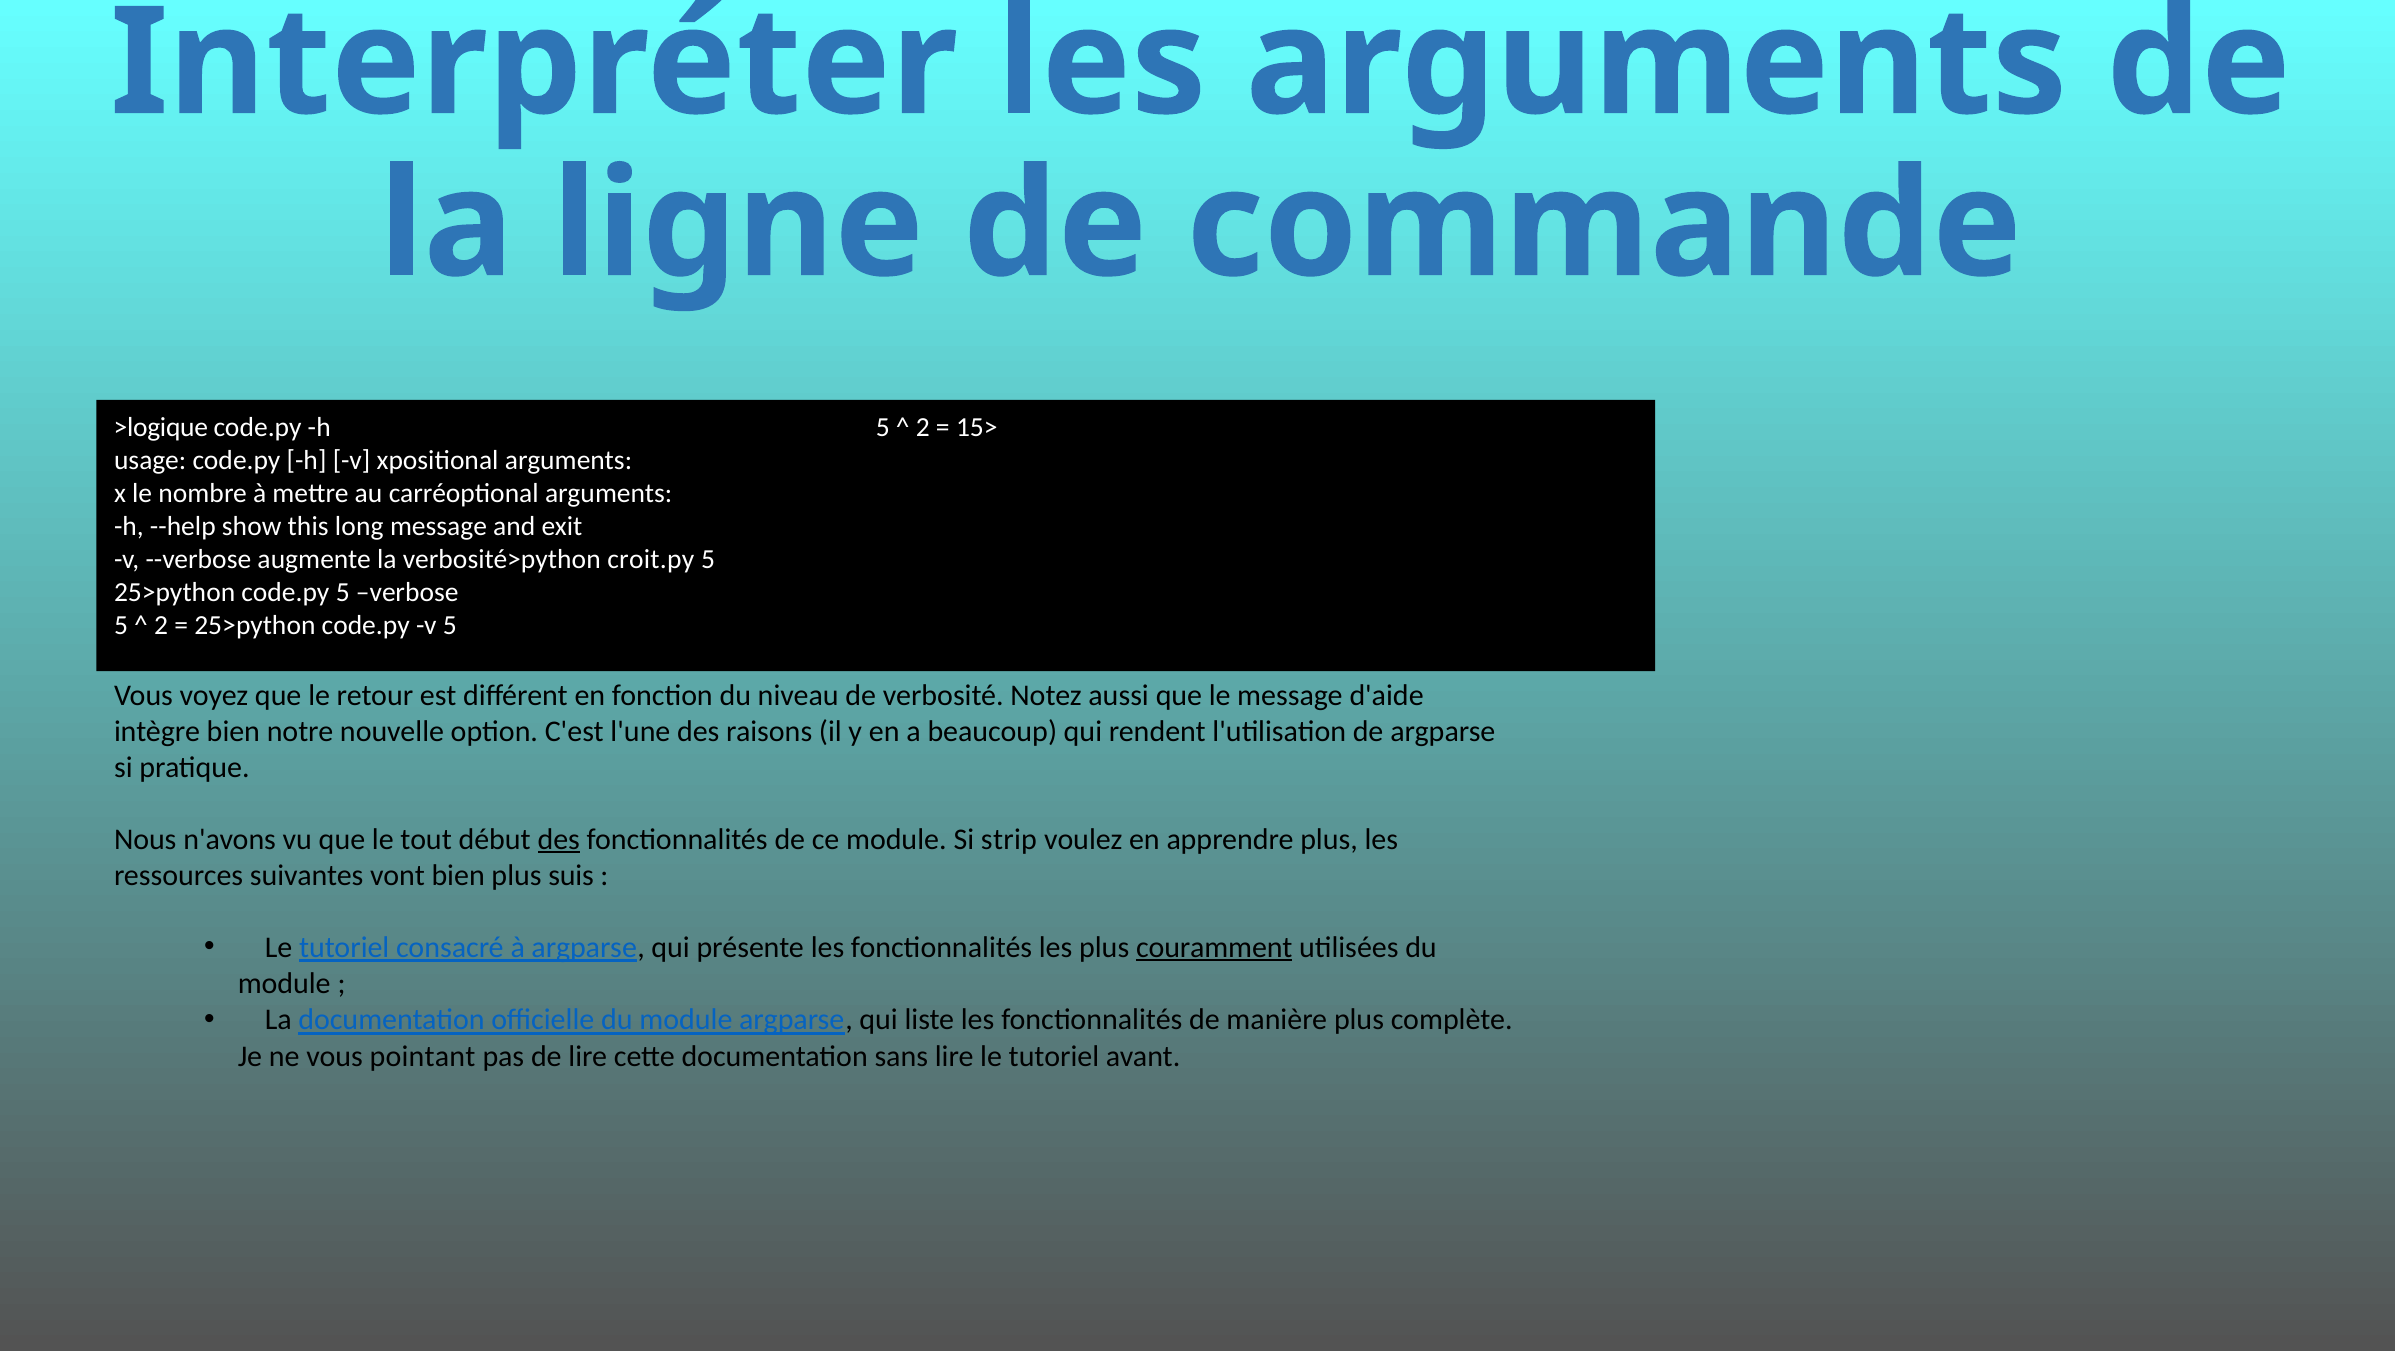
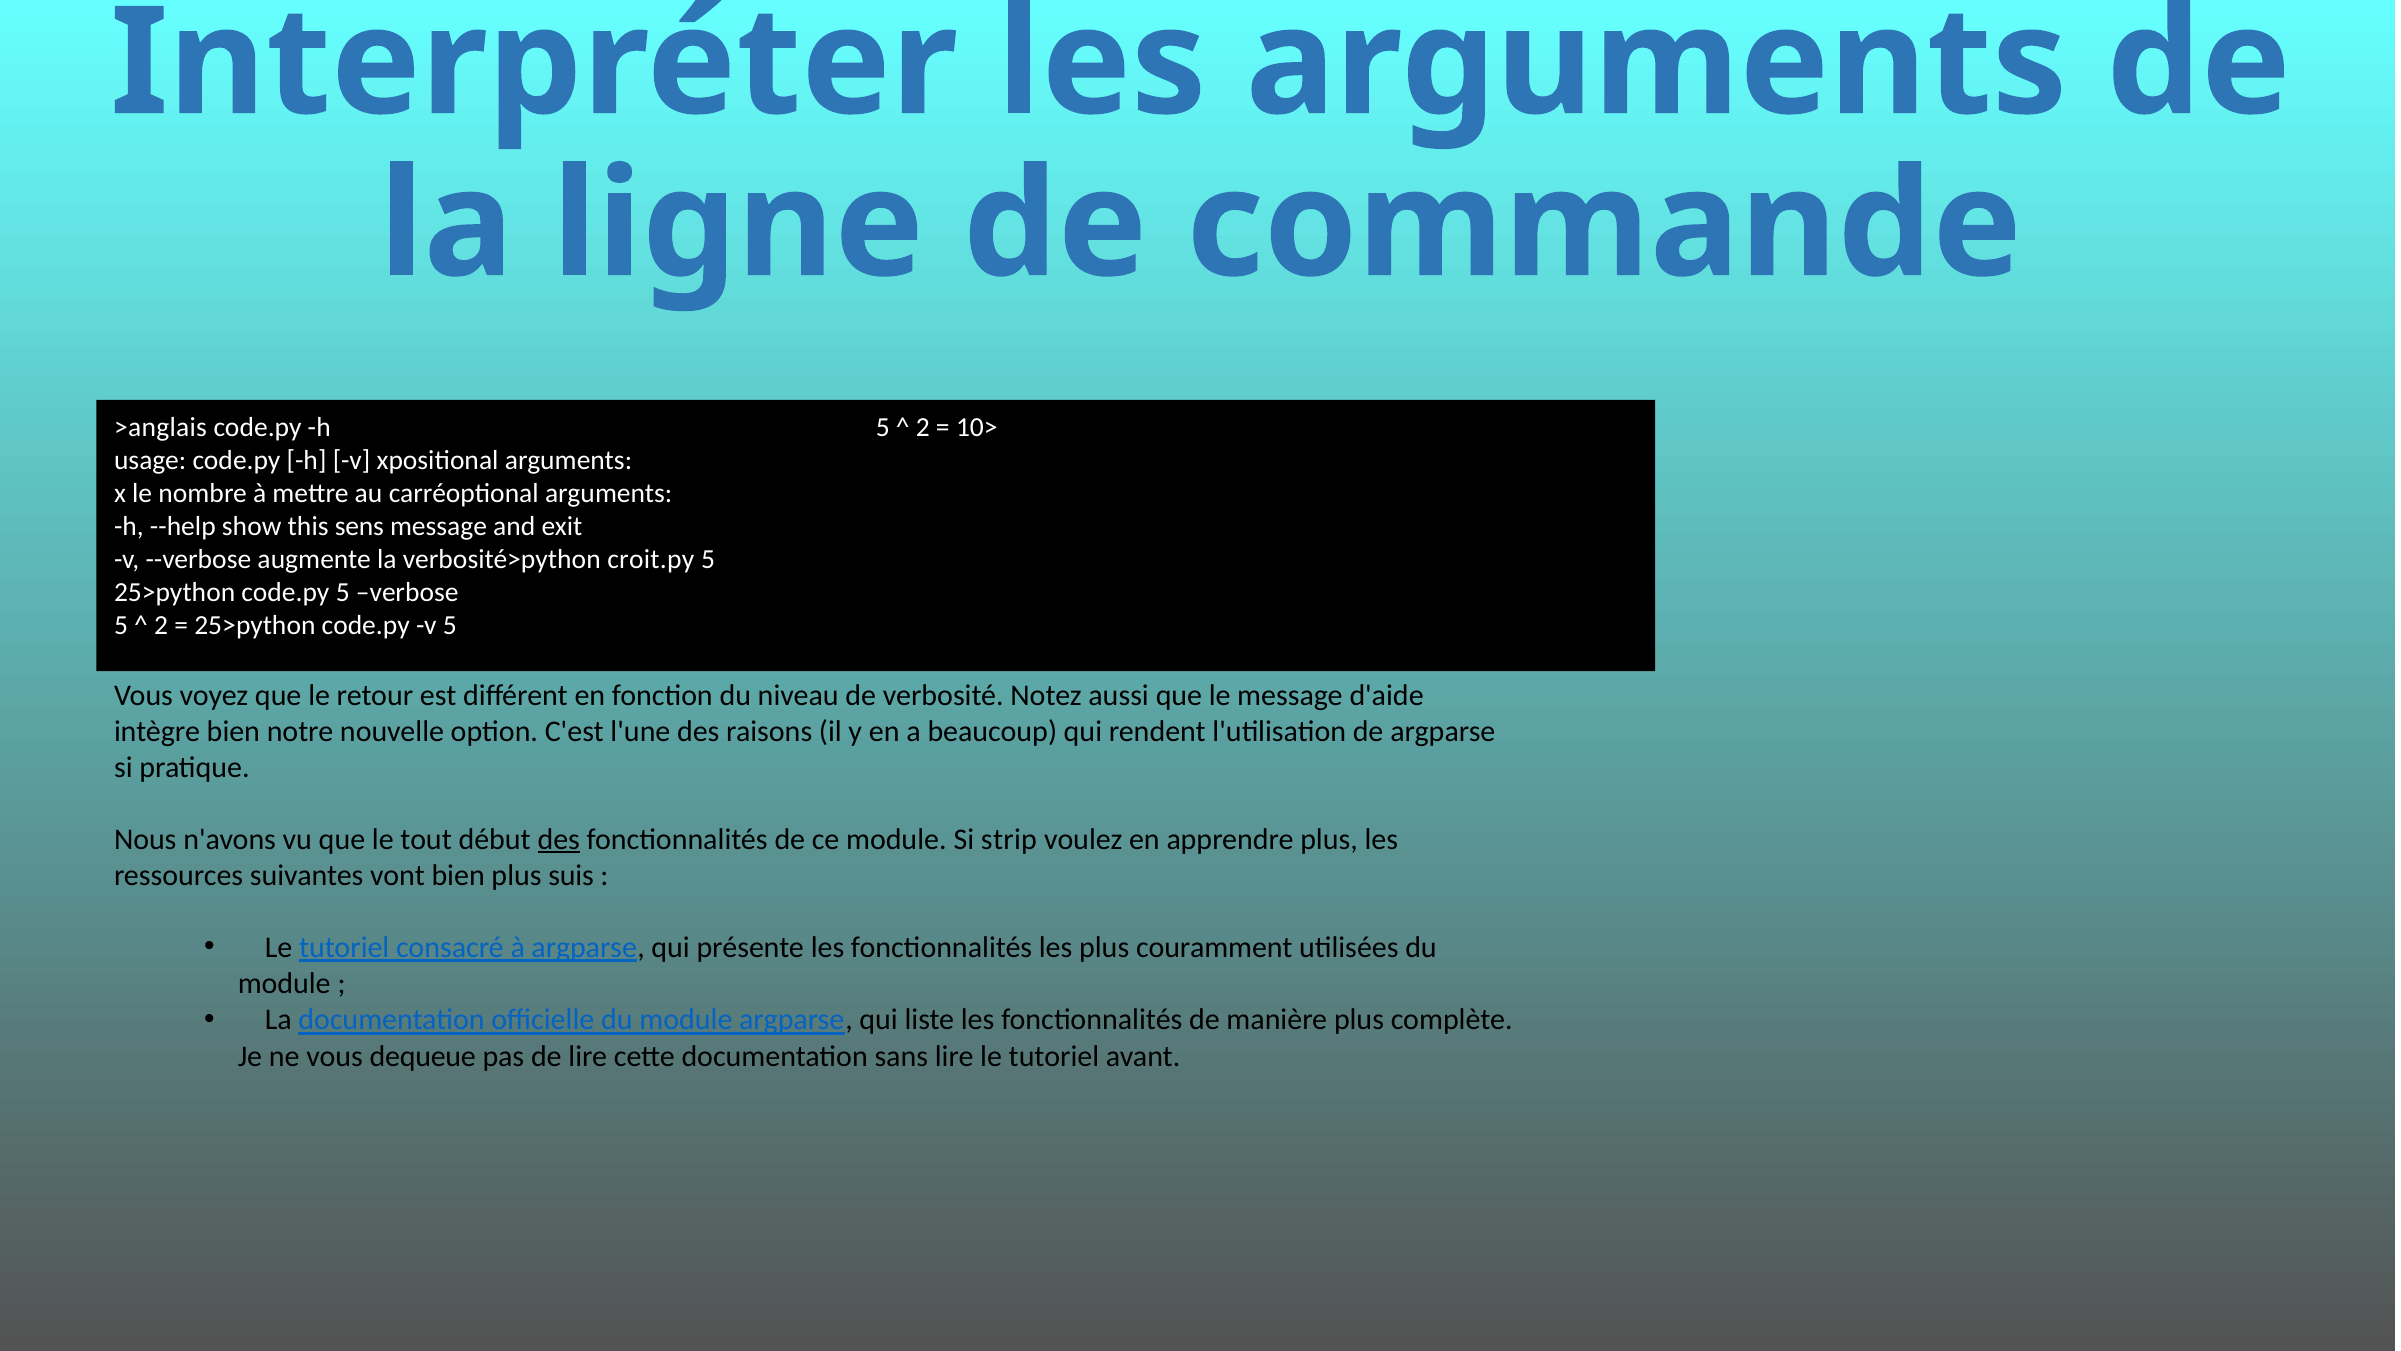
>logique: >logique -> >anglais (161, 427)
15>: 15> -> 10> (977, 427)
long: long -> sens (359, 526)
couramment underline: present -> none (1214, 947)
pointant: pointant -> dequeue (423, 1056)
